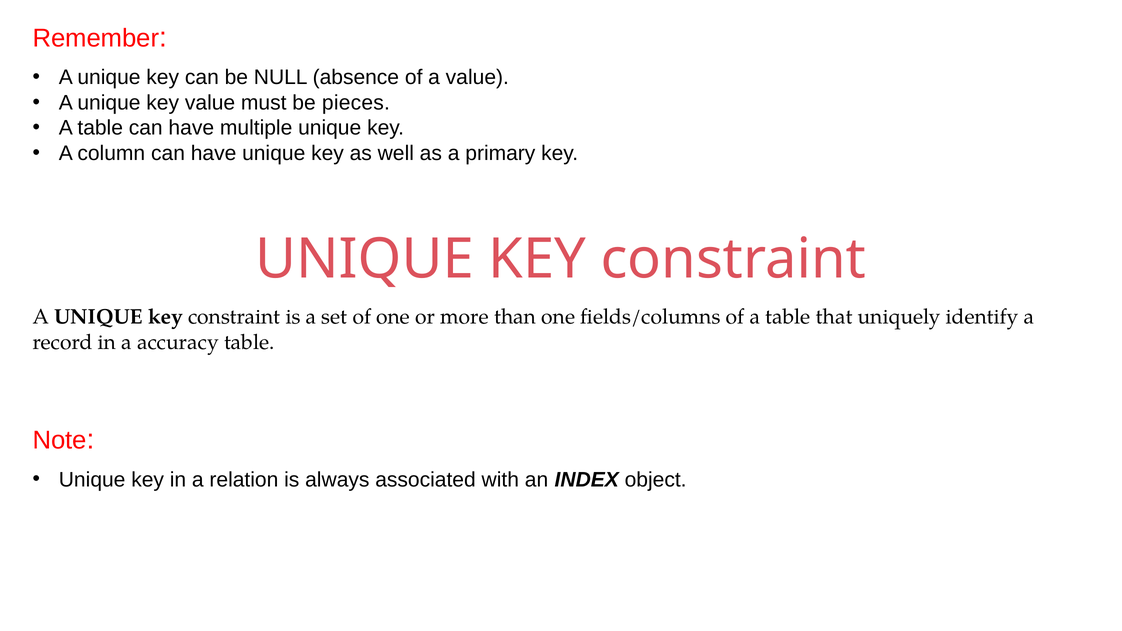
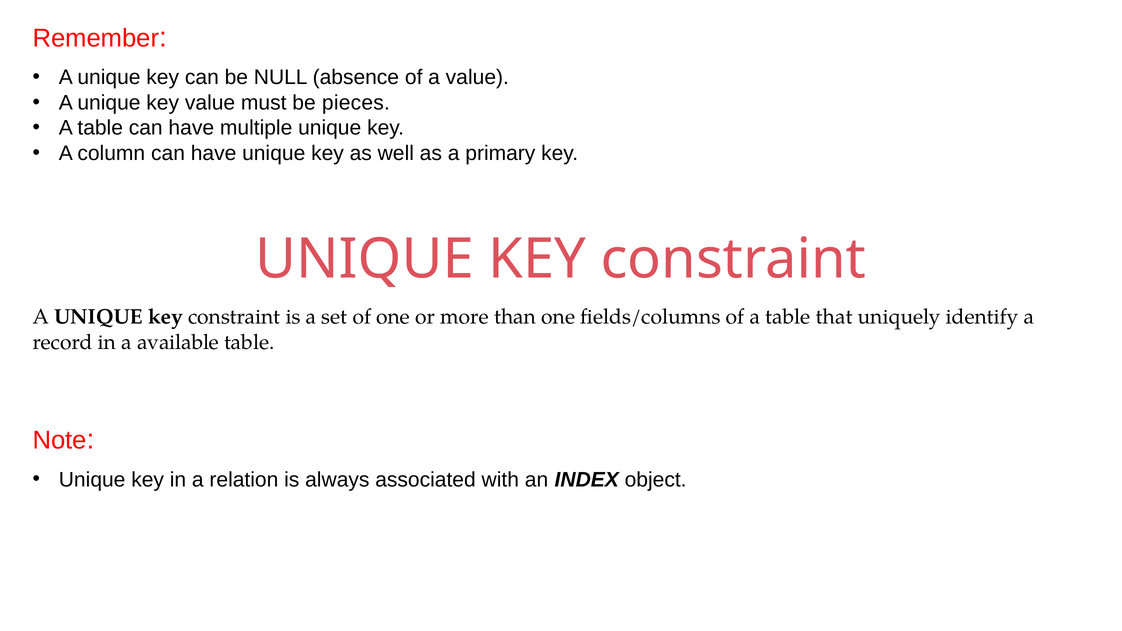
accuracy: accuracy -> available (178, 342)
